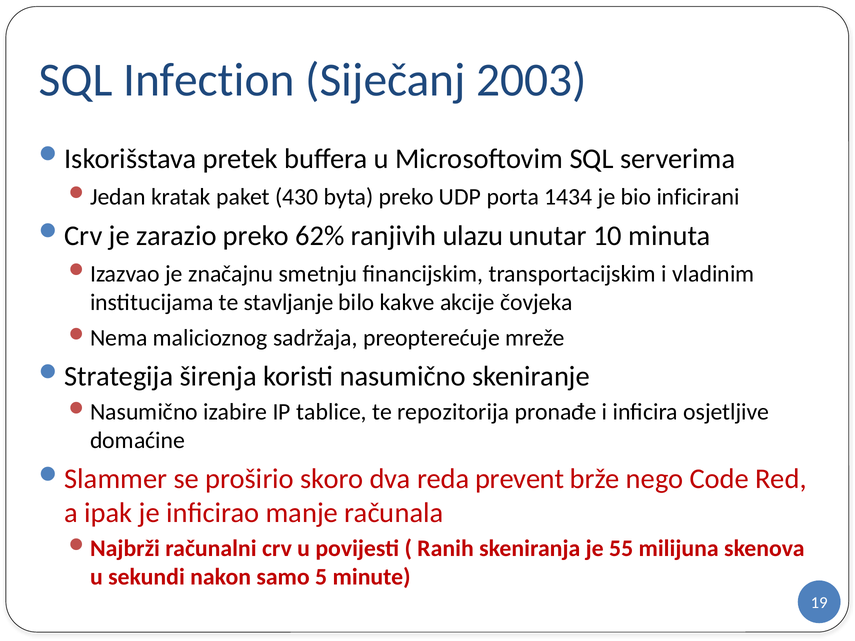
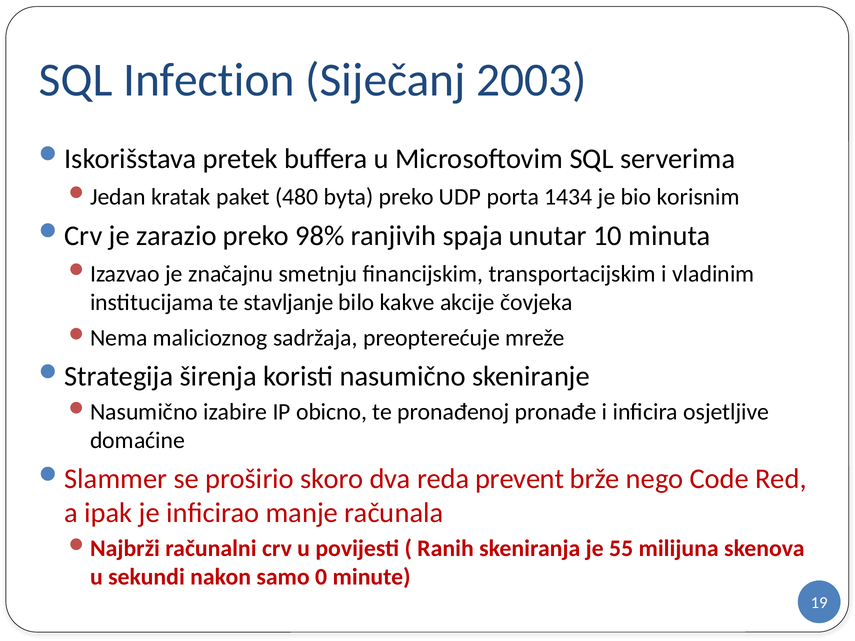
430: 430 -> 480 (297, 197)
inficirani: inficirani -> korisnim (698, 197)
62%: 62% -> 98% (320, 236)
ulazu: ulazu -> spaja (473, 236)
tablice: tablice -> obicno (332, 412)
repozitorija: repozitorija -> pronađenoj (453, 412)
5: 5 -> 0 (321, 577)
